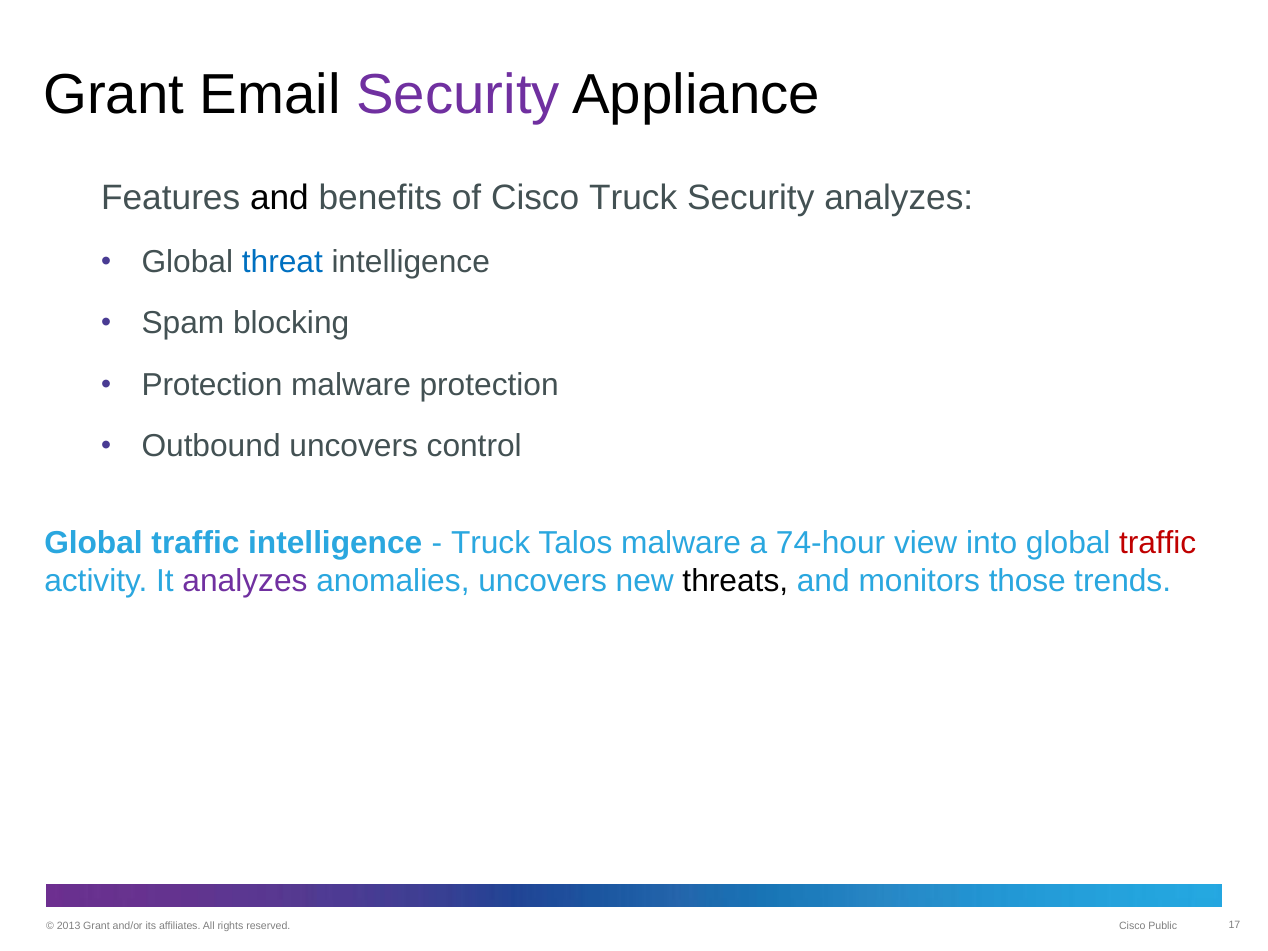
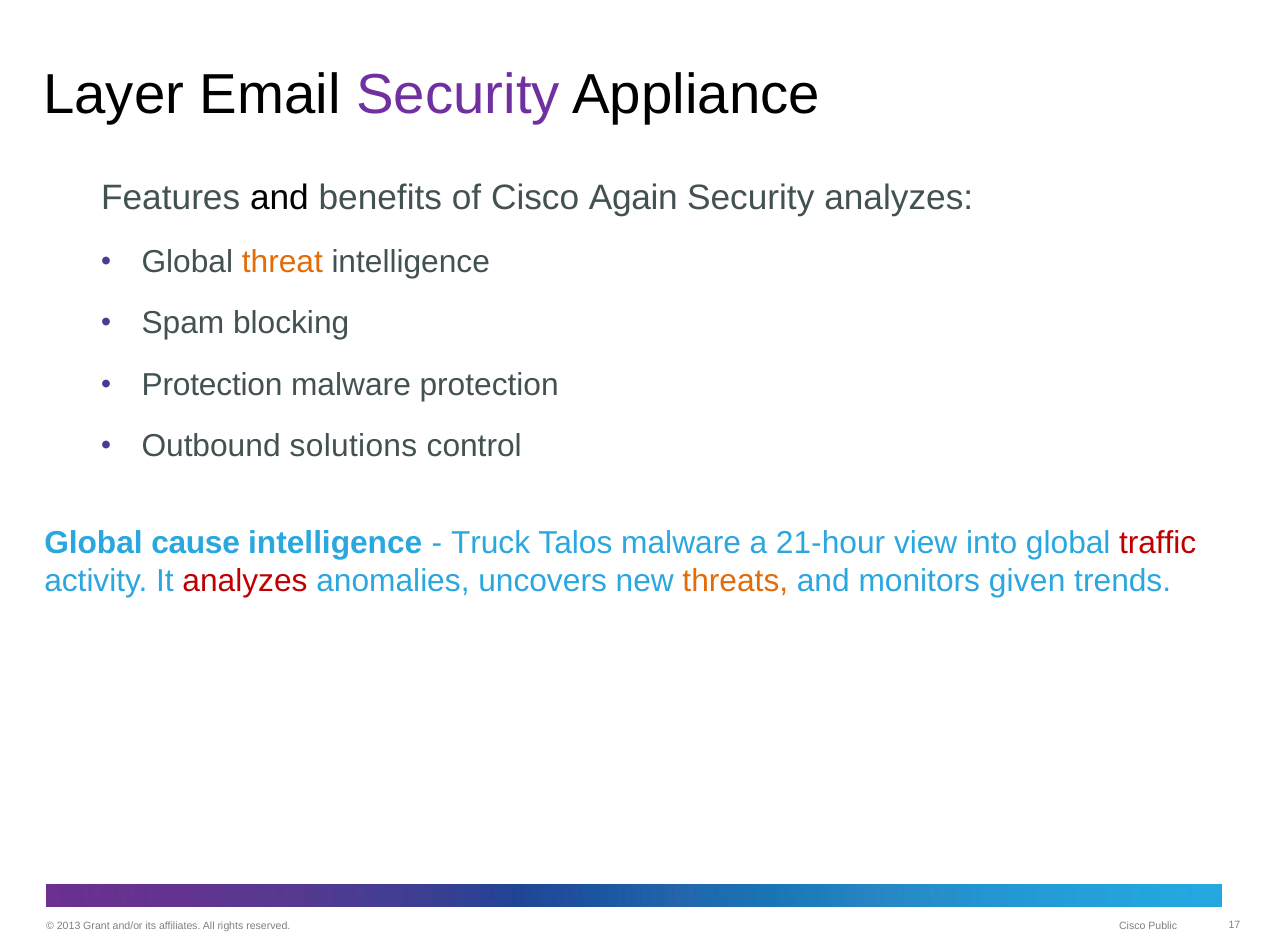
Grant: Grant -> Layer (114, 94)
Cisco Truck: Truck -> Again (633, 198)
threat colour: blue -> orange (282, 262)
Outbound uncovers: uncovers -> solutions (353, 446)
traffic: traffic -> cause (196, 543)
74-hour: 74-hour -> 21-hour (831, 543)
analyzes colour: purple -> red (245, 581)
threats colour: black -> orange (735, 581)
those: those -> given (1027, 581)
